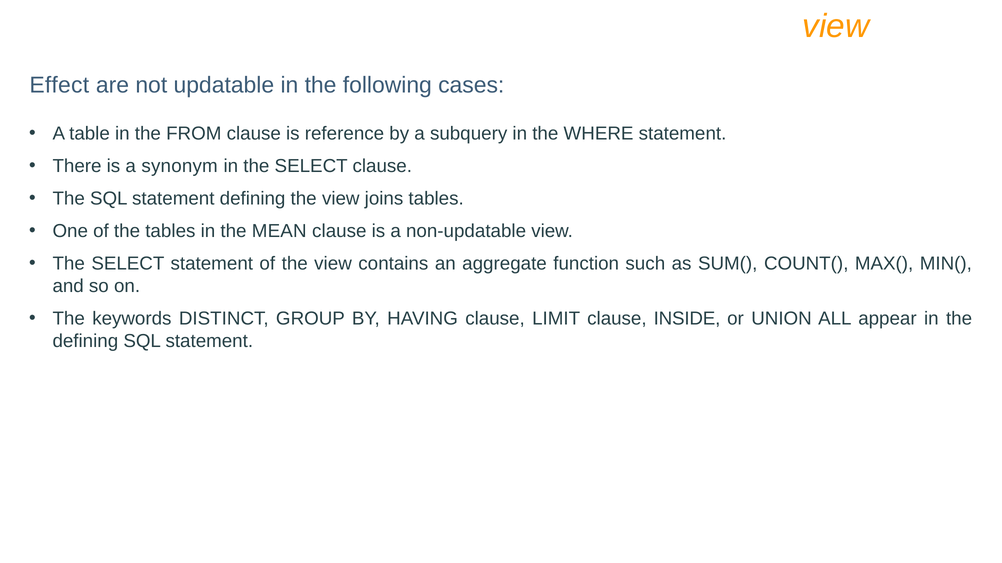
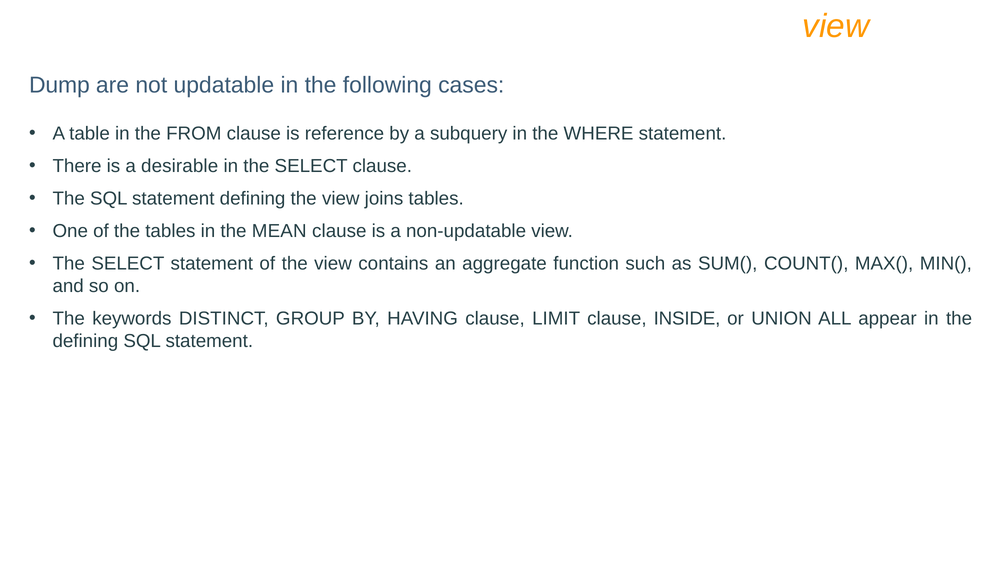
Effect: Effect -> Dump (59, 85)
synonym: synonym -> desirable (180, 166)
